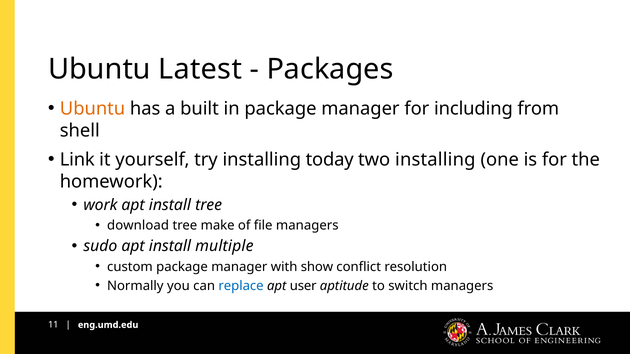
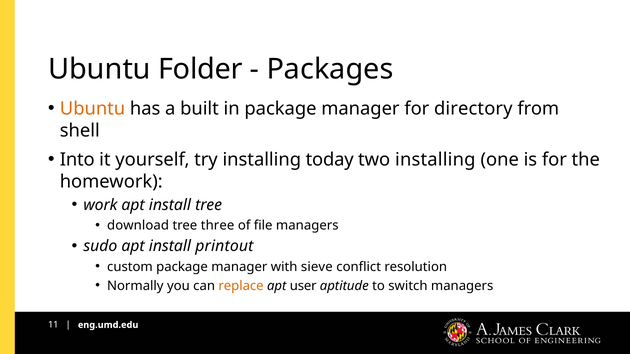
Latest: Latest -> Folder (200, 69)
including: including -> directory (473, 109)
Link: Link -> Into (77, 160)
make: make -> three (218, 226)
multiple: multiple -> printout (224, 247)
show: show -> sieve (317, 267)
replace colour: blue -> orange (241, 286)
